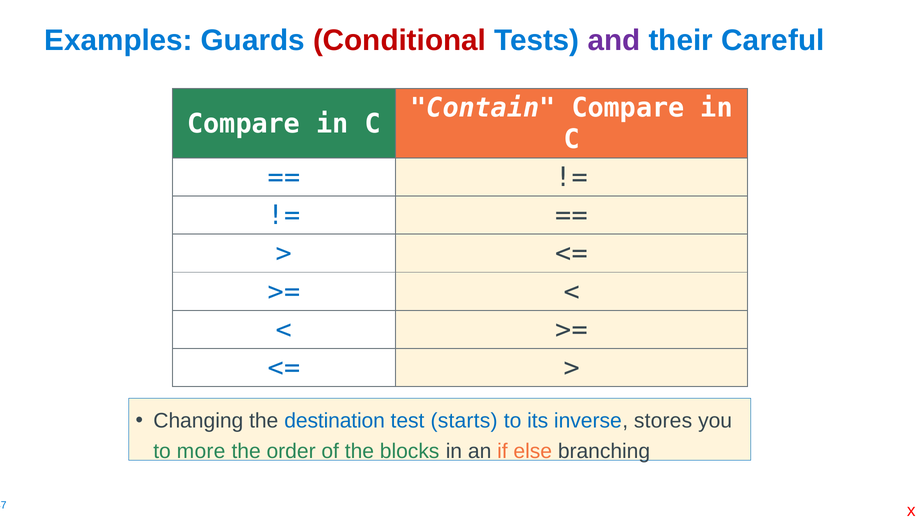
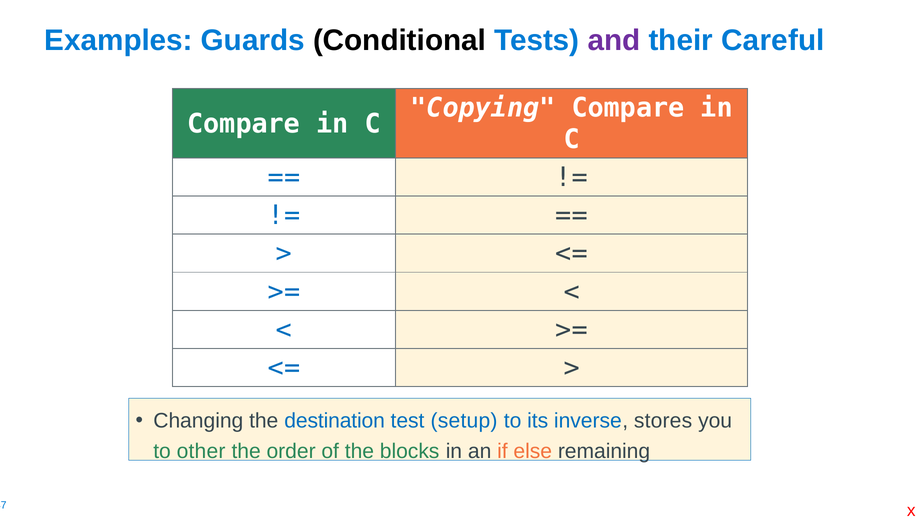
Conditional colour: red -> black (400, 40)
Contain: Contain -> Copying (483, 108)
starts: starts -> setup (464, 421)
more: more -> other (201, 451)
branching: branching -> remaining (604, 451)
